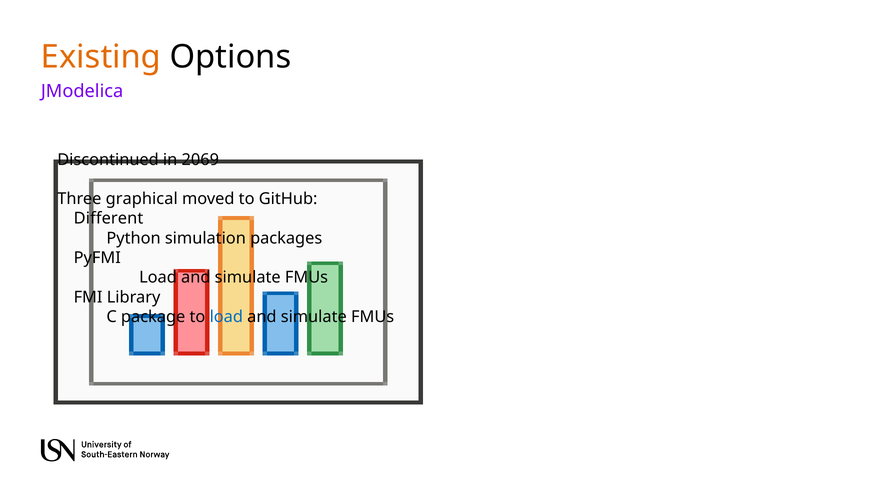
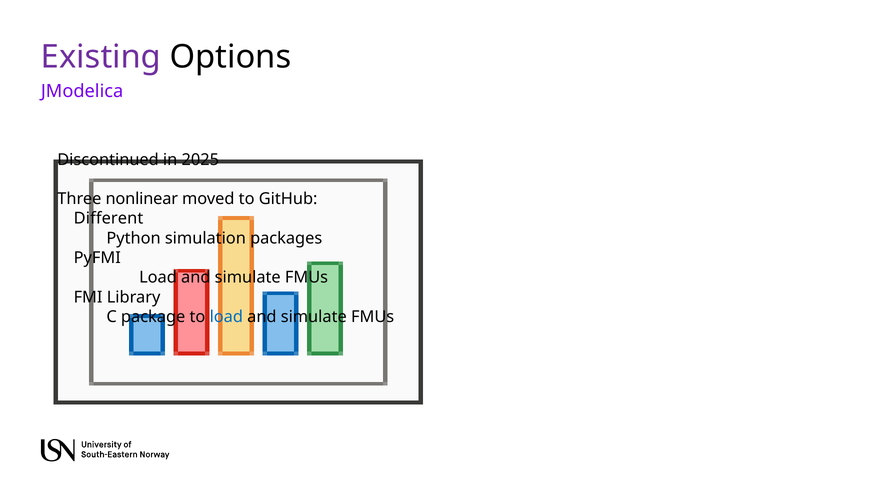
Existing colour: orange -> purple (101, 57)
2069: 2069 -> 2025 (200, 160)
graphical: graphical -> nonlinear (142, 199)
